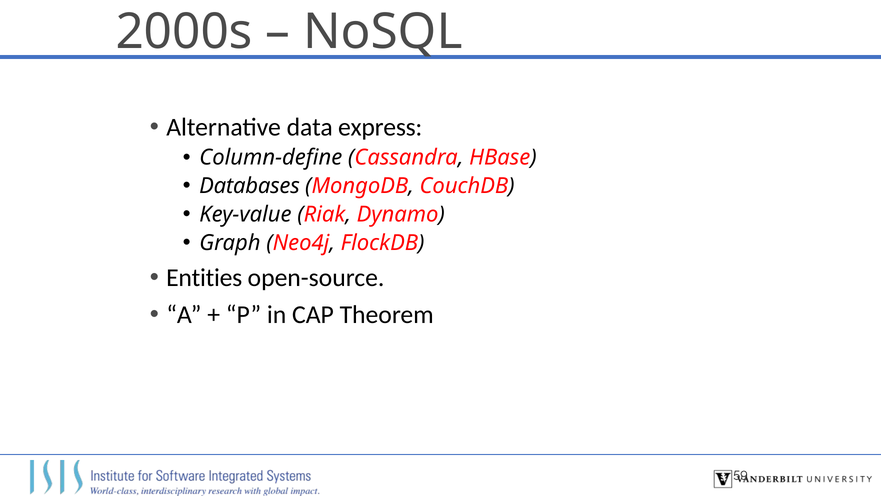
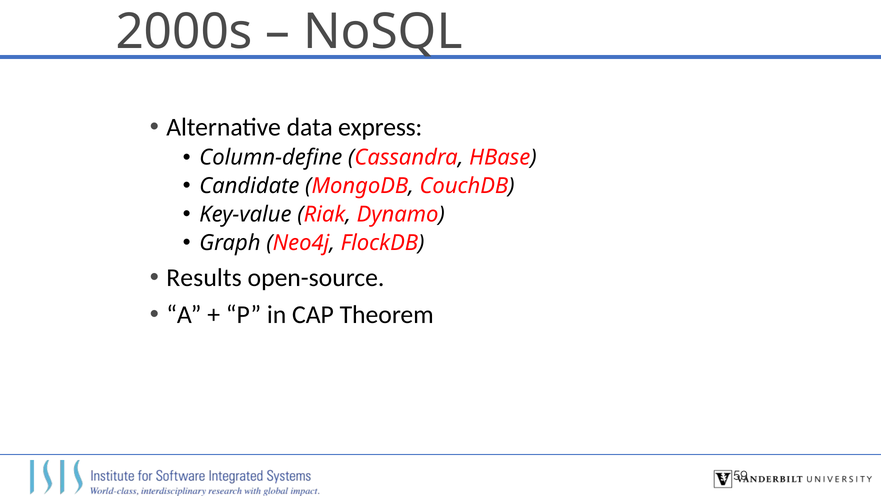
Databases: Databases -> Candidate (249, 186)
Entities: Entities -> Results (204, 278)
